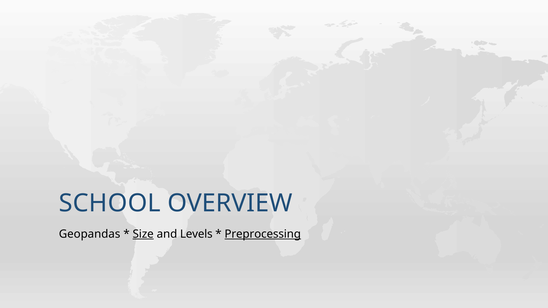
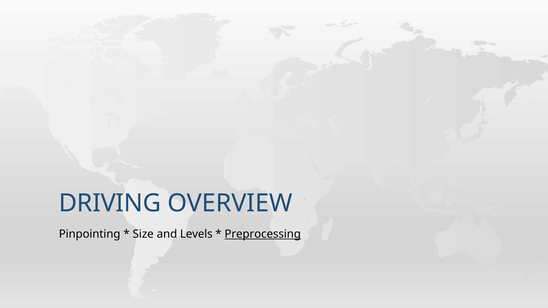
SCHOOL: SCHOOL -> DRIVING (110, 203)
Geopandas: Geopandas -> Pinpointing (90, 234)
Size underline: present -> none (143, 234)
